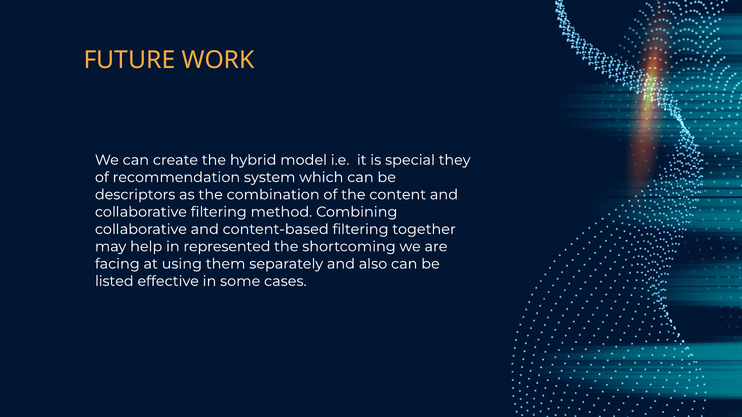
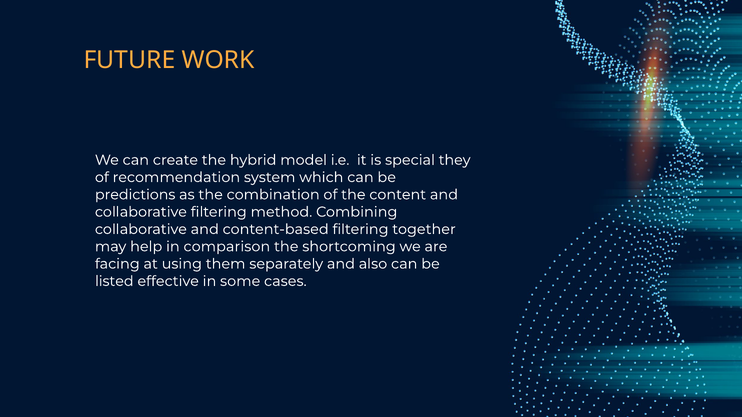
descriptors: descriptors -> predictions (135, 195)
represented: represented -> comparison (227, 247)
